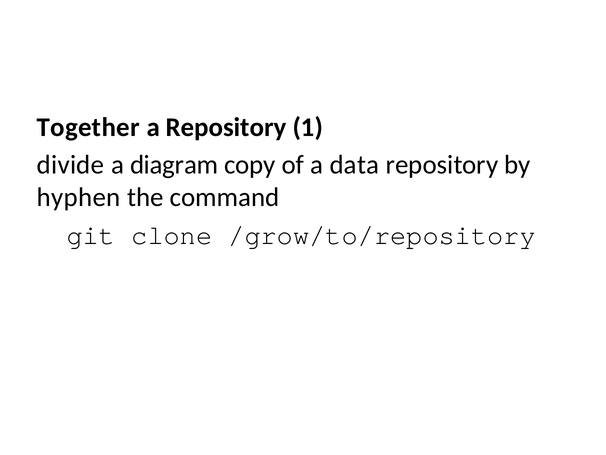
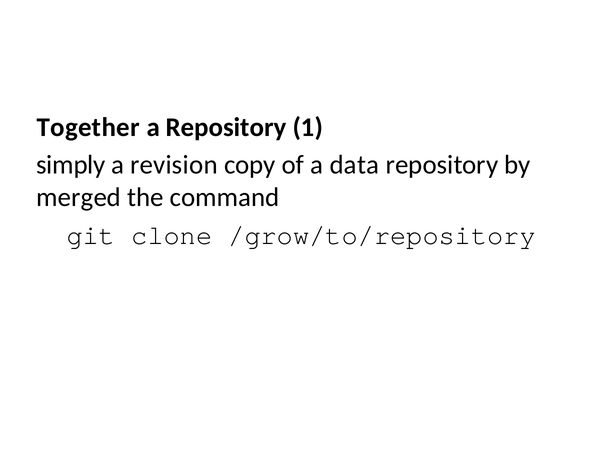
divide: divide -> simply (71, 165)
diagram: diagram -> revision (174, 165)
hyphen: hyphen -> merged (79, 197)
